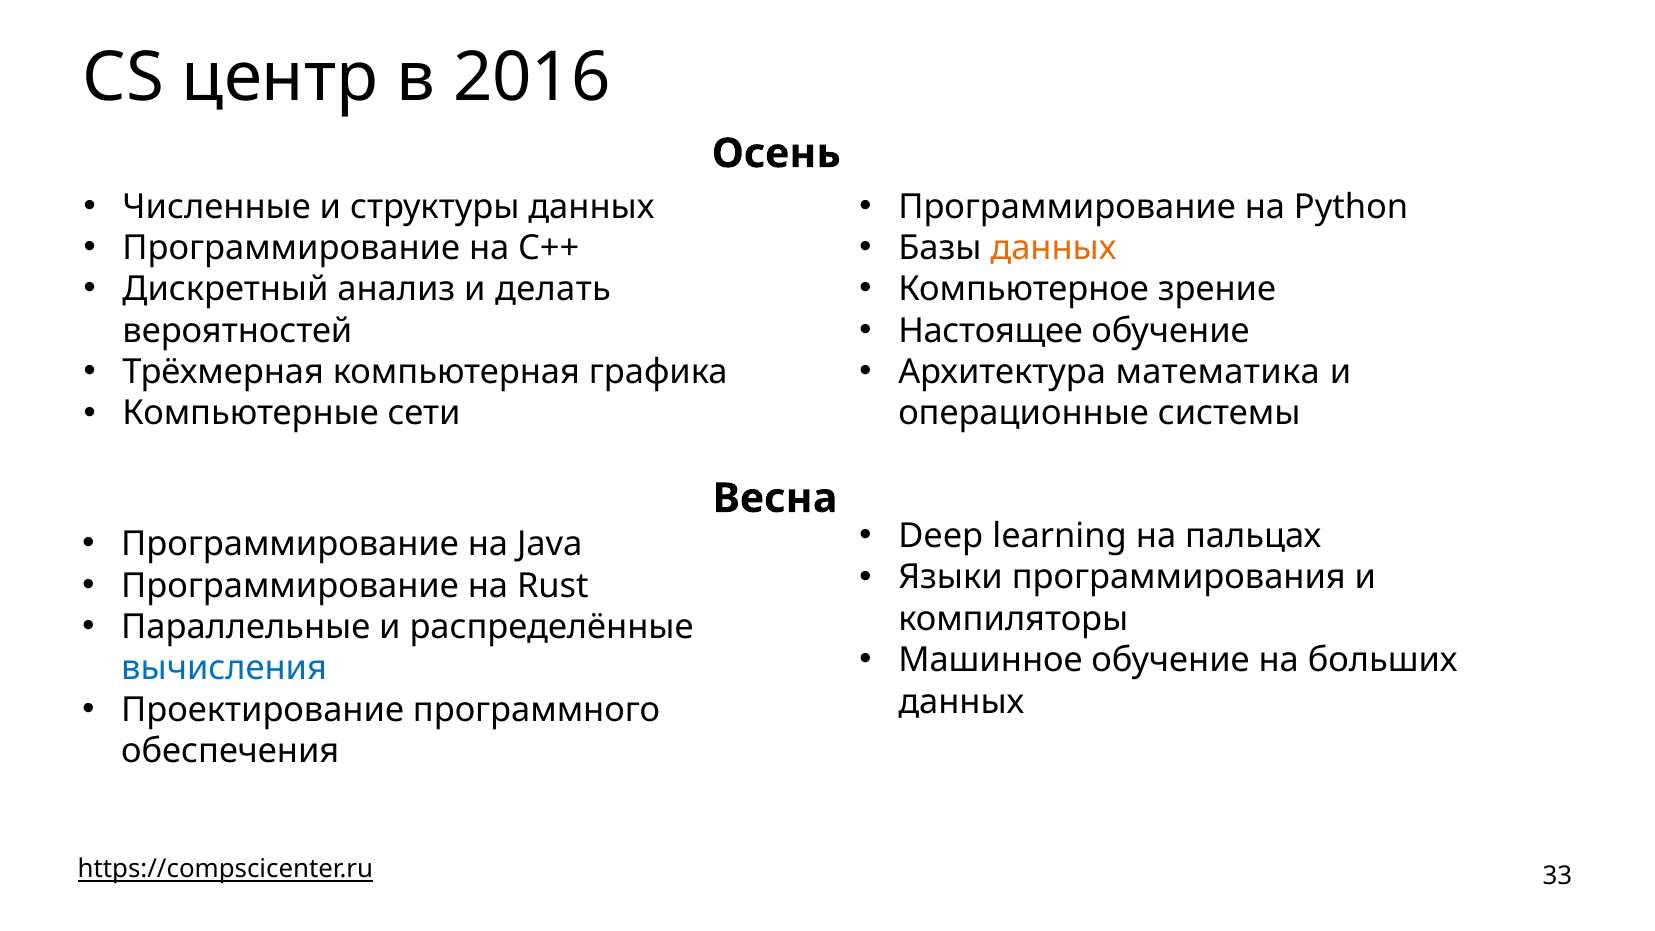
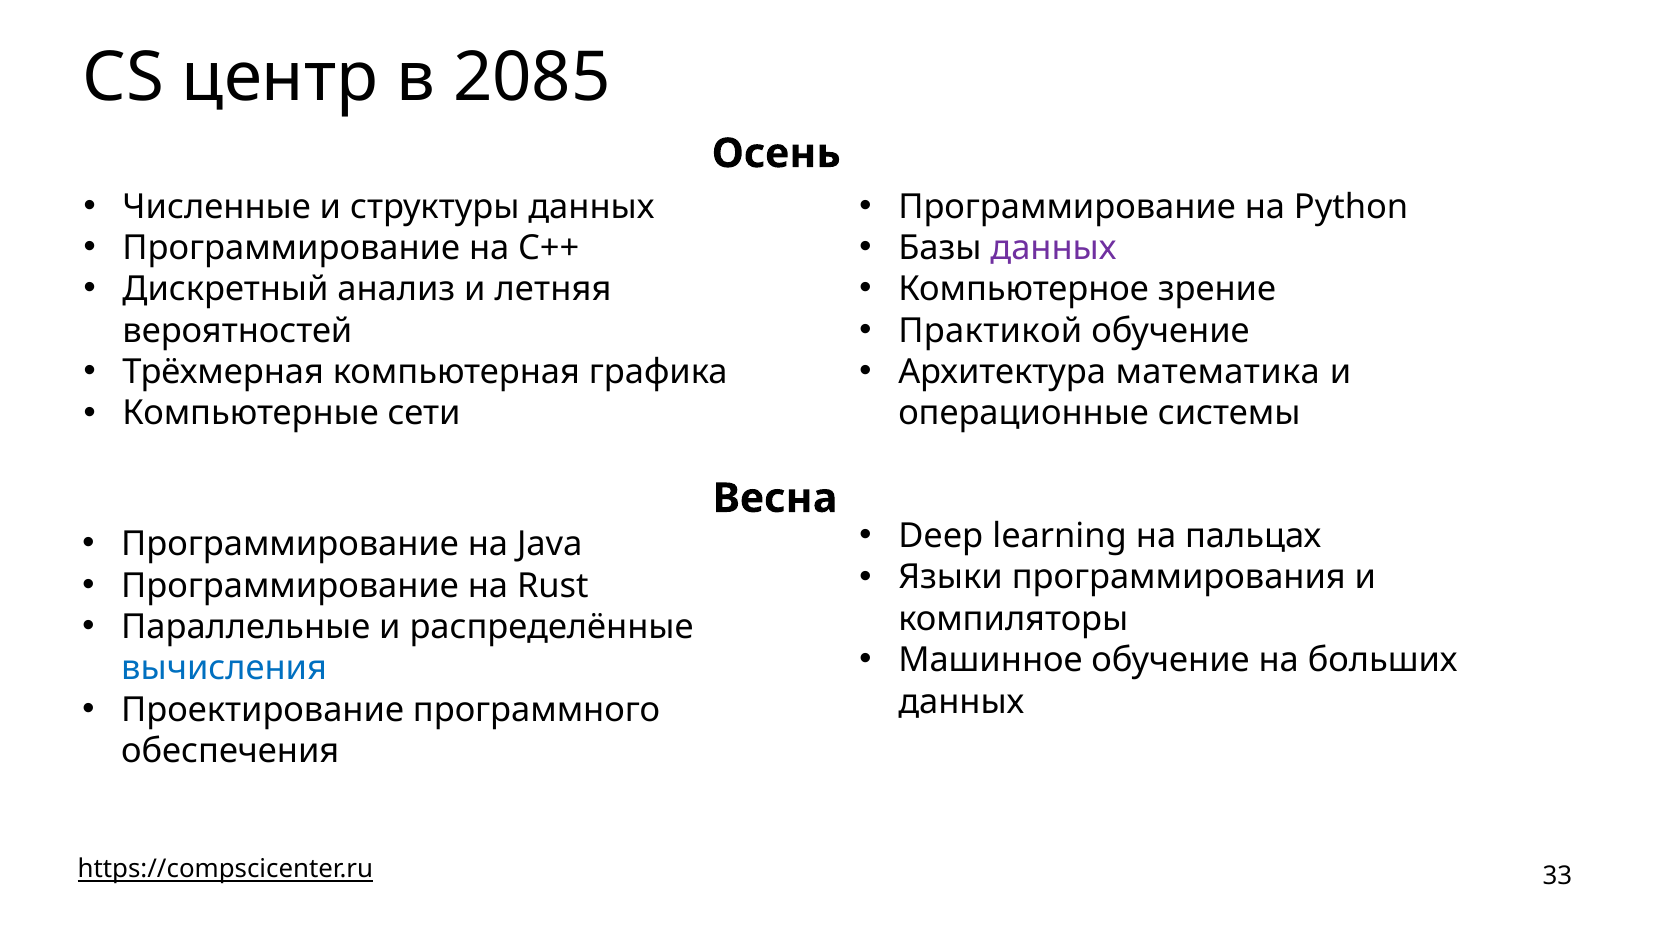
2016: 2016 -> 2085 (532, 78)
данных colour: orange -> purple (1053, 248)
делать: делать -> летняя (553, 289)
Настоящее: Настоящее -> Практикой (990, 331)
